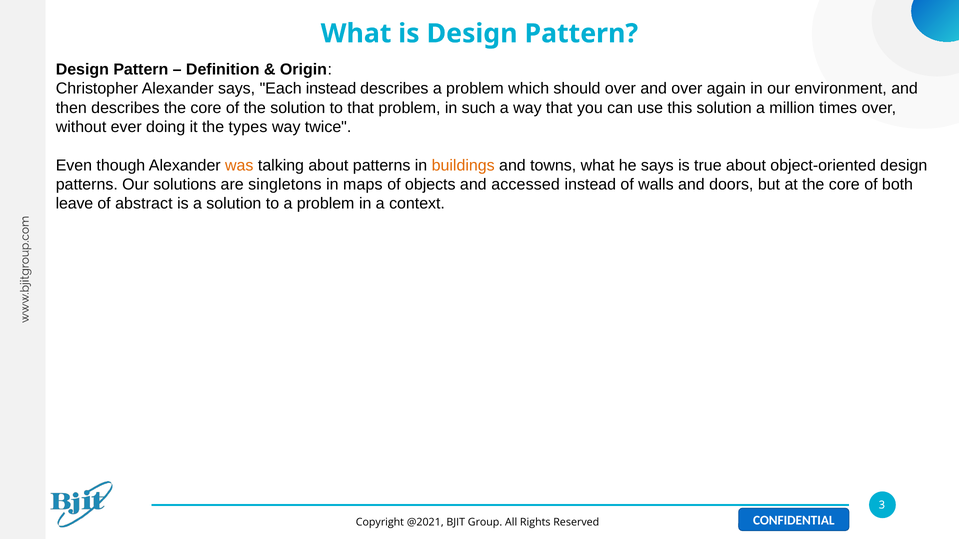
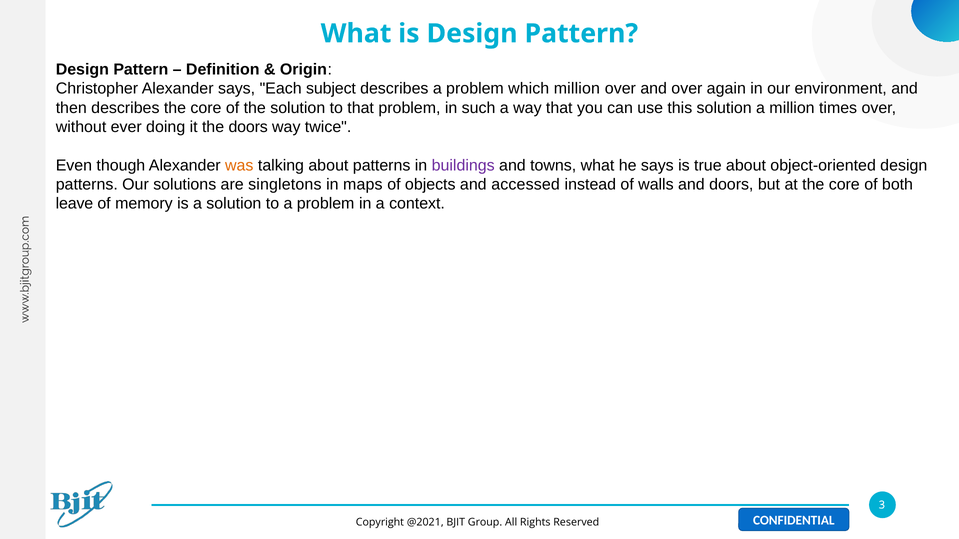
Each instead: instead -> subject (331, 89)
which should: should -> million (577, 89)
the types: types -> doors (248, 127)
buildings colour: orange -> purple (463, 165)
abstract: abstract -> memory (144, 204)
